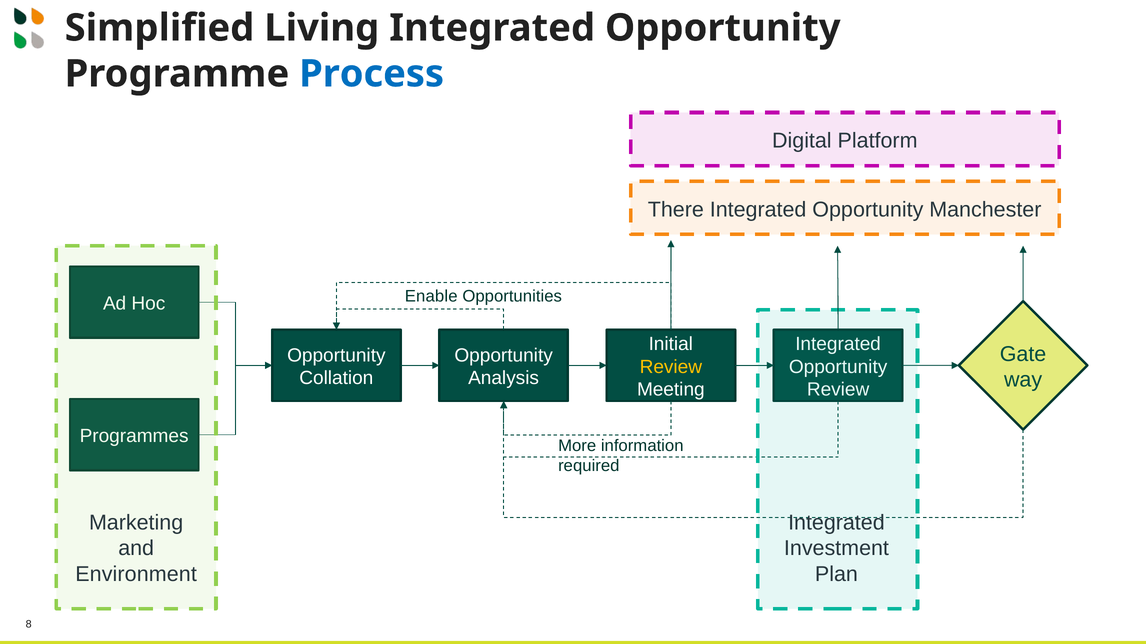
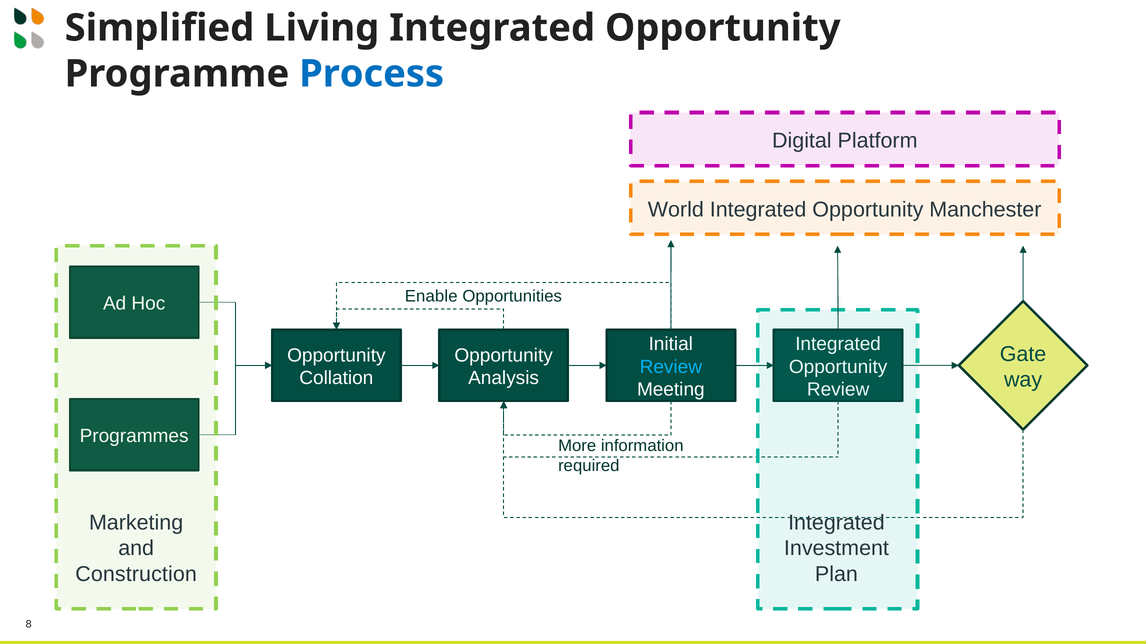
There: There -> World (676, 210)
Review colour: yellow -> light blue (671, 367)
Environment: Environment -> Construction (136, 575)
